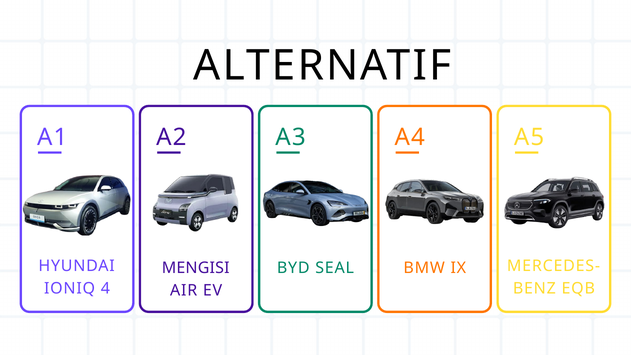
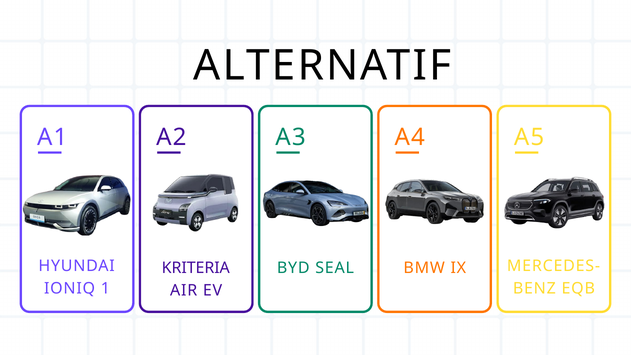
MENGISI: MENGISI -> KRITERIA (196, 268)
4: 4 -> 1 (105, 288)
